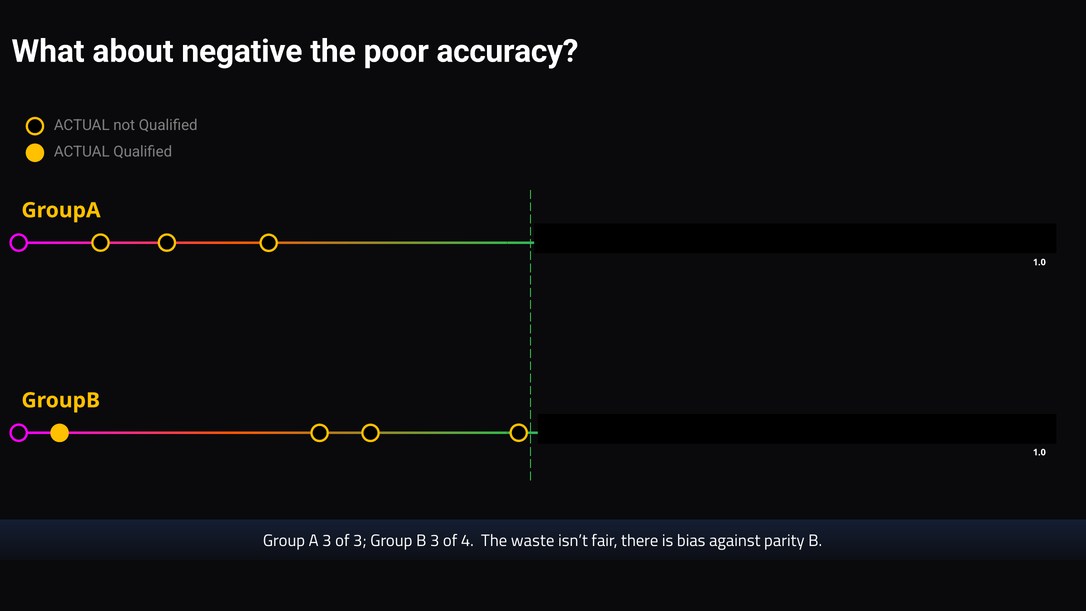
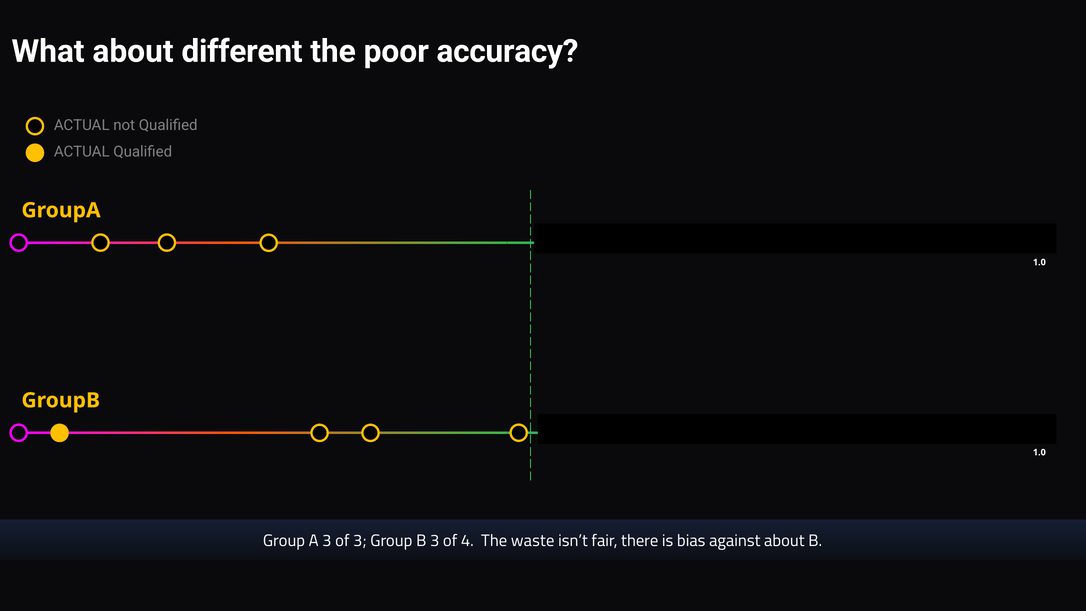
negative: negative -> different (242, 51)
against parity: parity -> about (784, 541)
